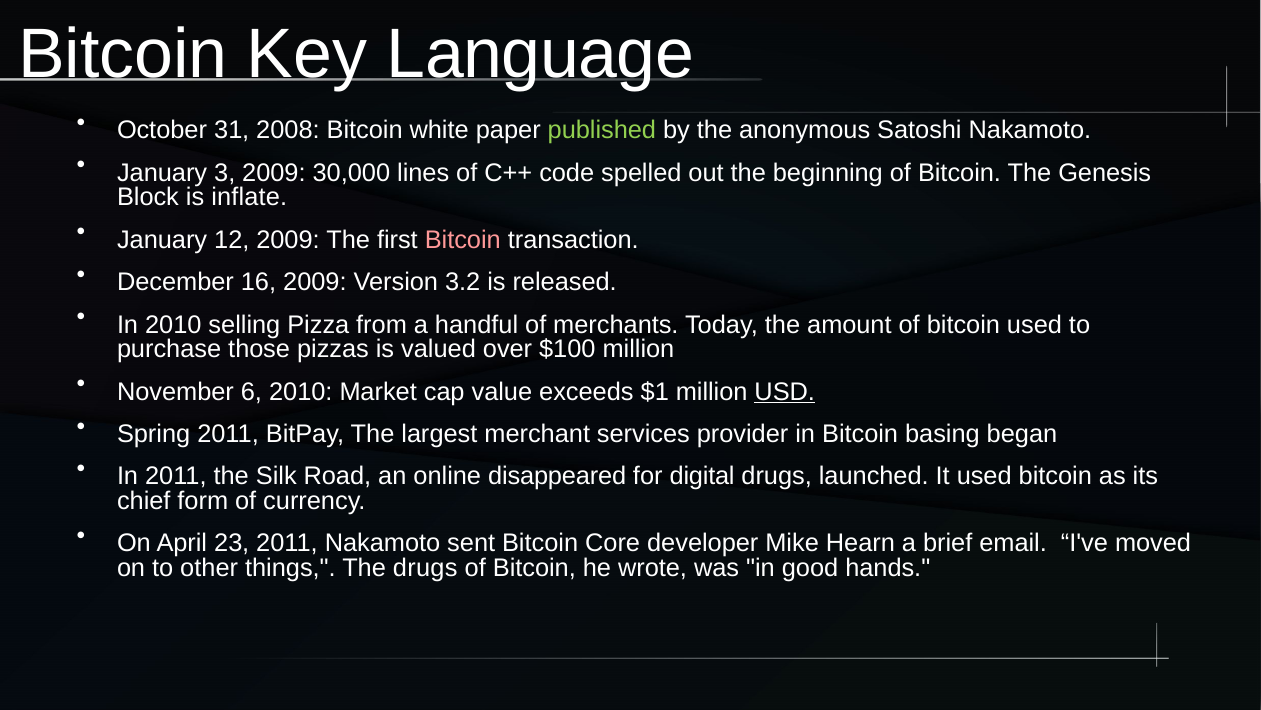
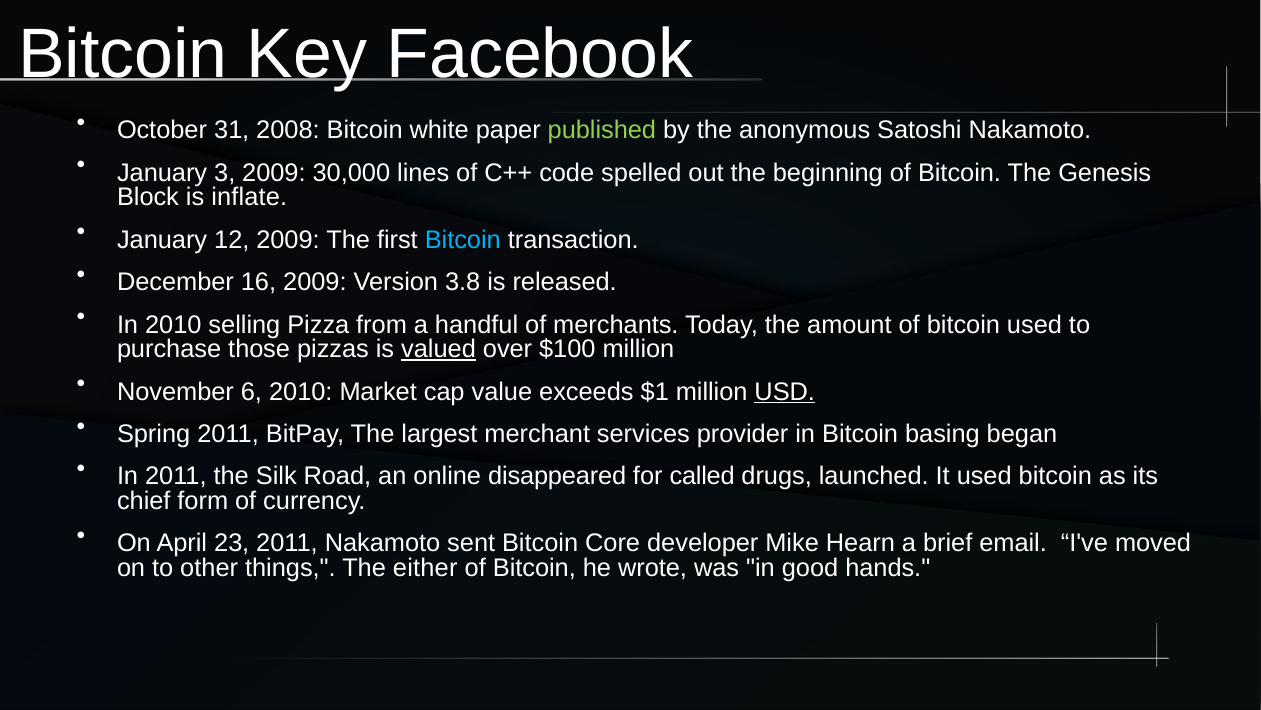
Language: Language -> Facebook (540, 54)
Bitcoin colour: pink -> light blue (463, 240)
3.2: 3.2 -> 3.8 (463, 282)
valued underline: none -> present (439, 349)
digital: digital -> called (702, 476)
The drugs: drugs -> either (425, 567)
